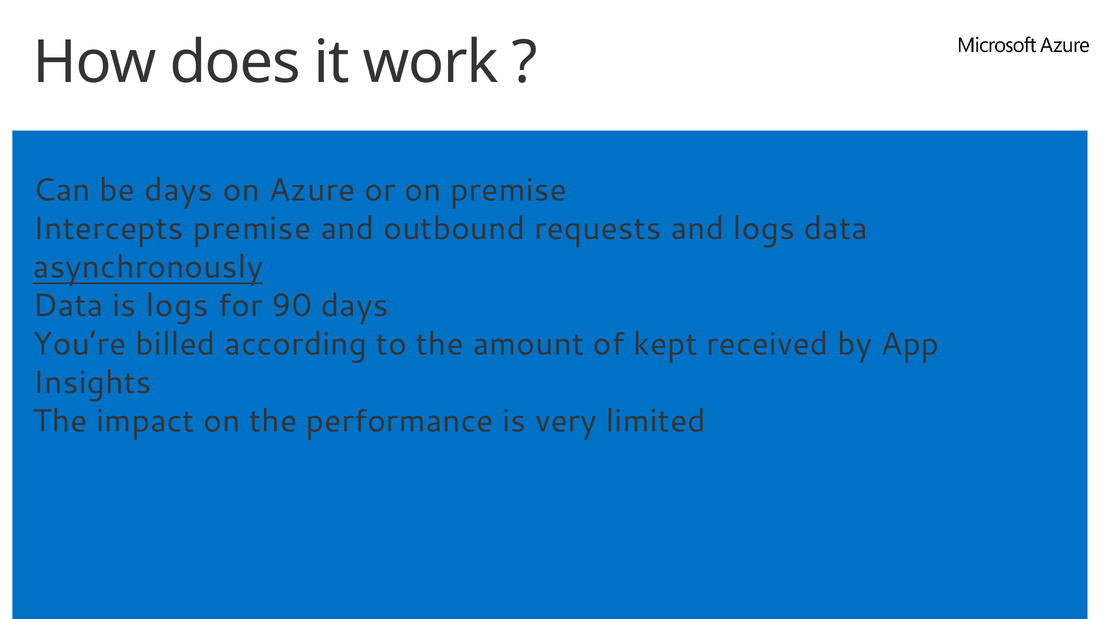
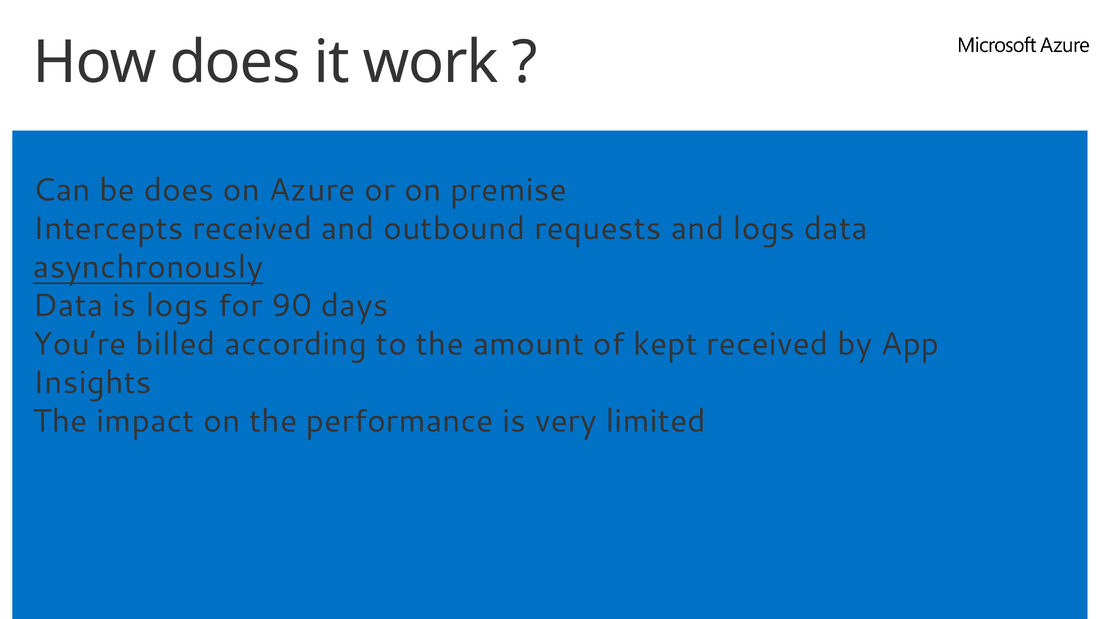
be days: days -> does (179, 190)
Intercepts premise: premise -> received (252, 229)
